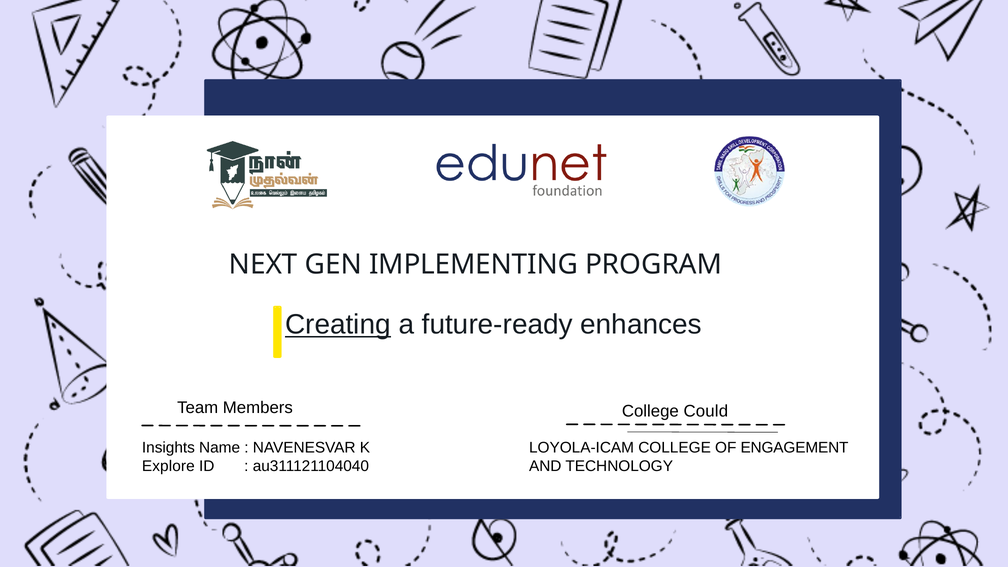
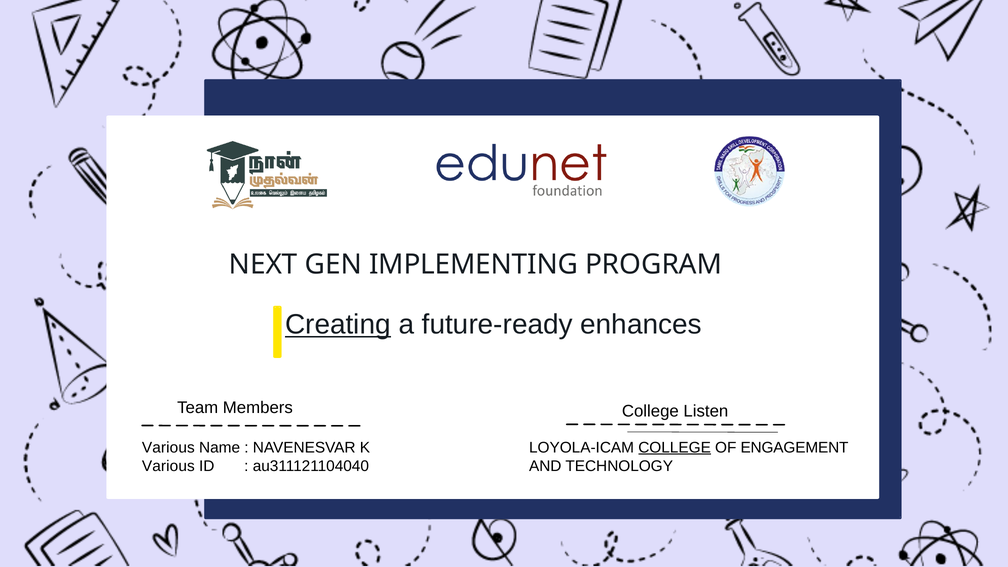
Could: Could -> Listen (706, 411)
Insights: Insights -> Various (168, 447)
COLLEGE underline: none -> present (675, 447)
Explore: Explore -> Various (168, 466)
